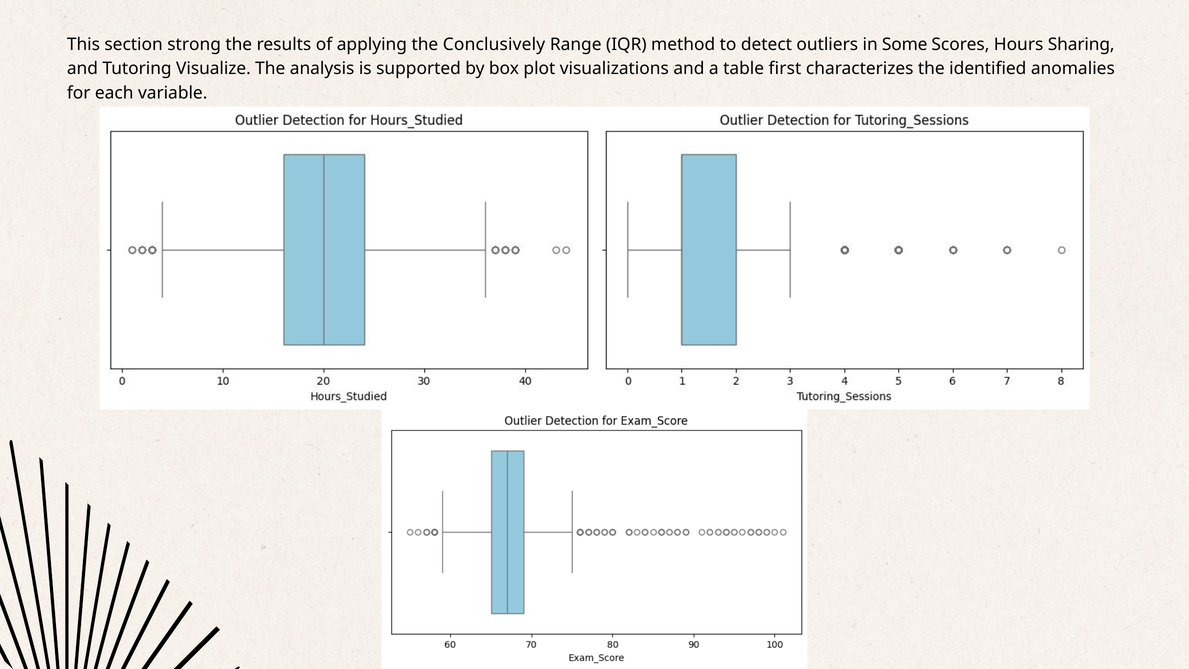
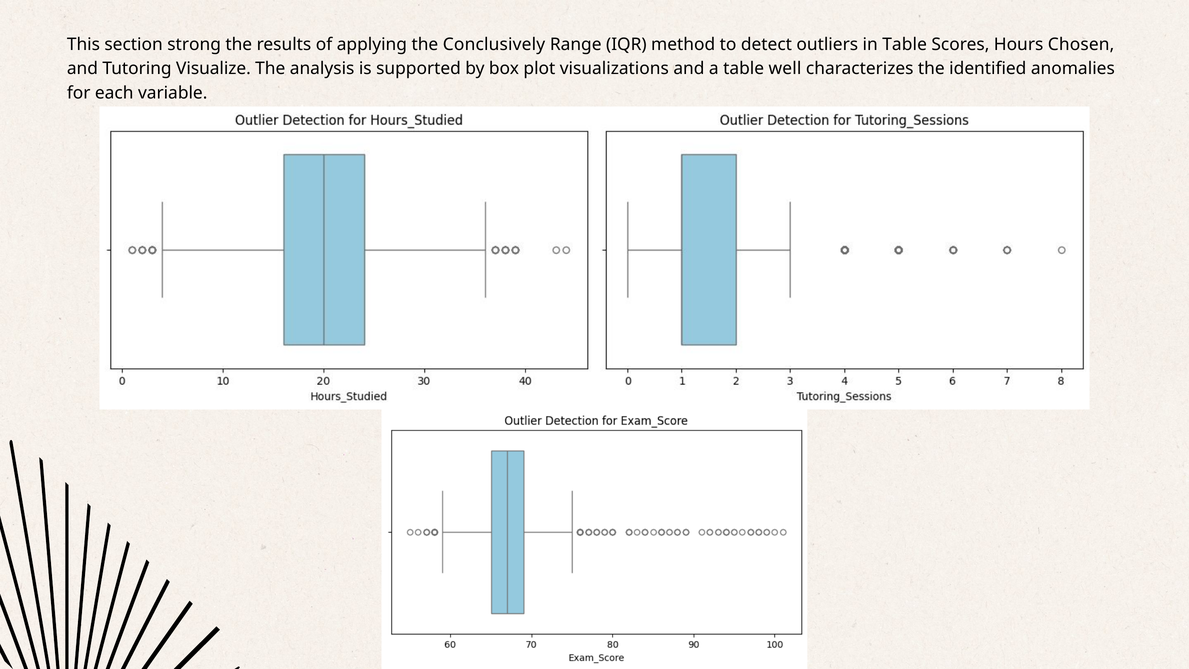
in Some: Some -> Table (905, 44)
Sharing: Sharing -> Chosen (1081, 44)
first: first -> well (785, 69)
